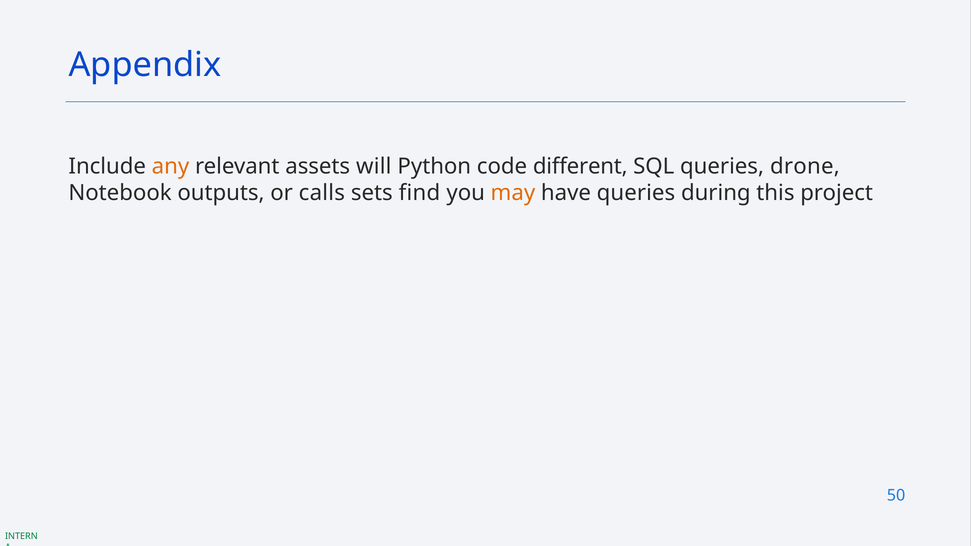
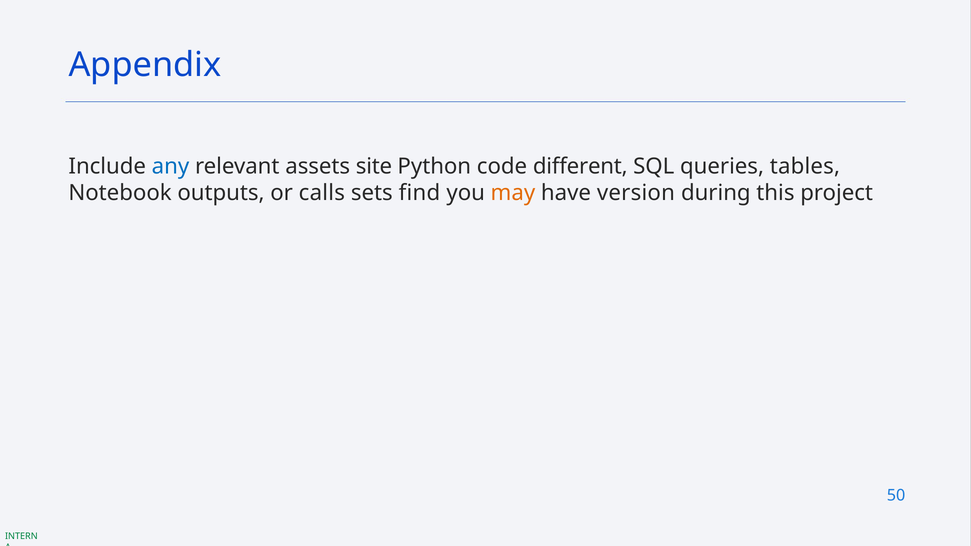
any colour: orange -> blue (170, 167)
will: will -> site (374, 167)
drone: drone -> tables (805, 167)
have queries: queries -> version (636, 193)
